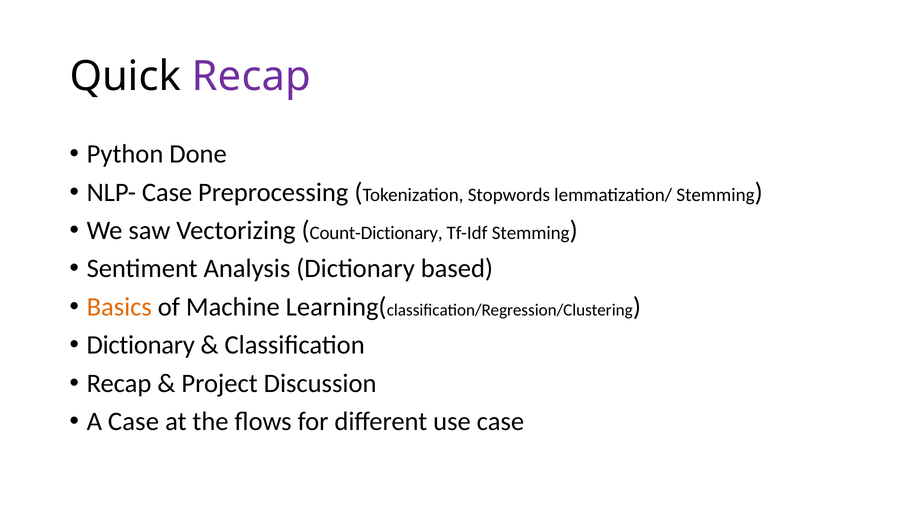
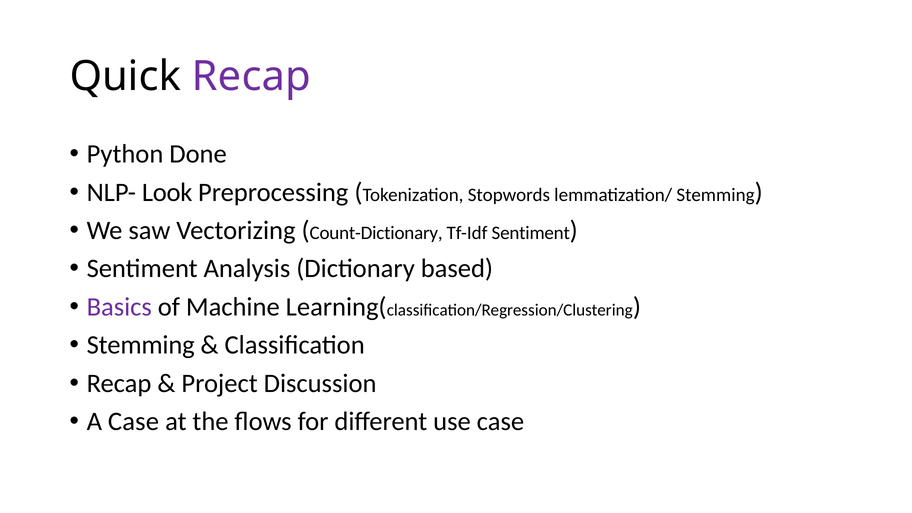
NLP- Case: Case -> Look (167, 192)
Tf-Idf Stemming: Stemming -> Sentiment (531, 233)
Basics colour: orange -> purple (119, 307)
Dictionary: Dictionary -> Stemming (141, 345)
